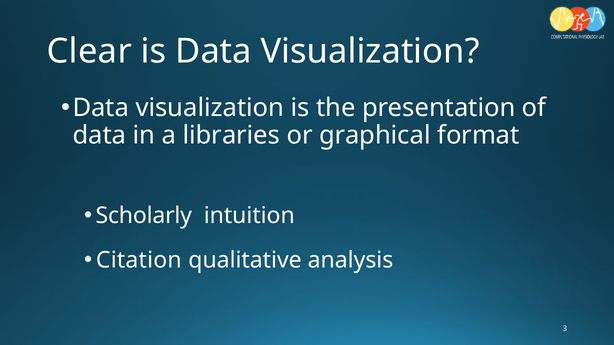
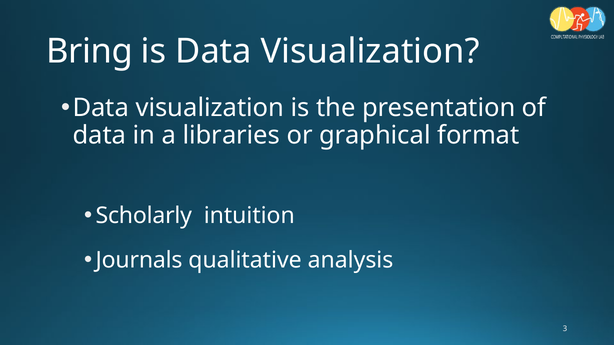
Clear: Clear -> Bring (90, 52)
Citation: Citation -> Journals (139, 261)
